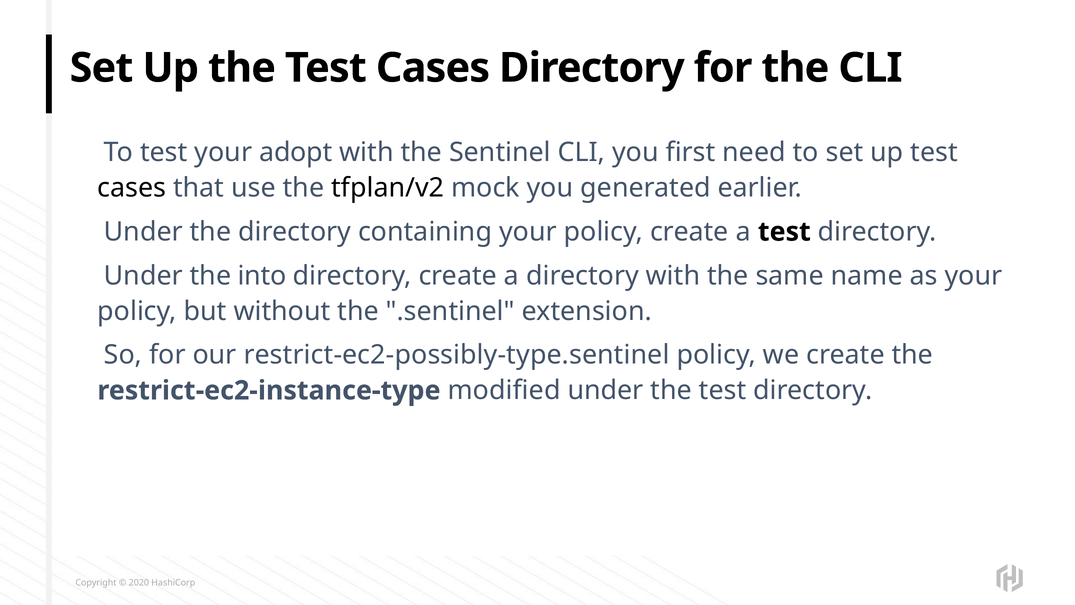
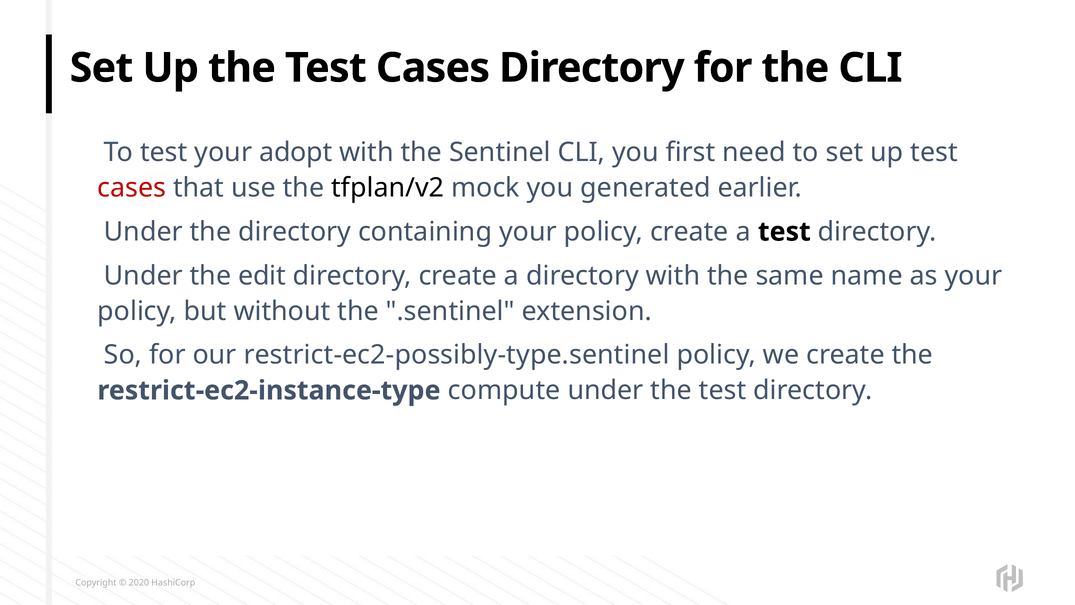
cases colour: black -> red (132, 188)
into: into -> edit (262, 276)
modified: modified -> compute (504, 390)
